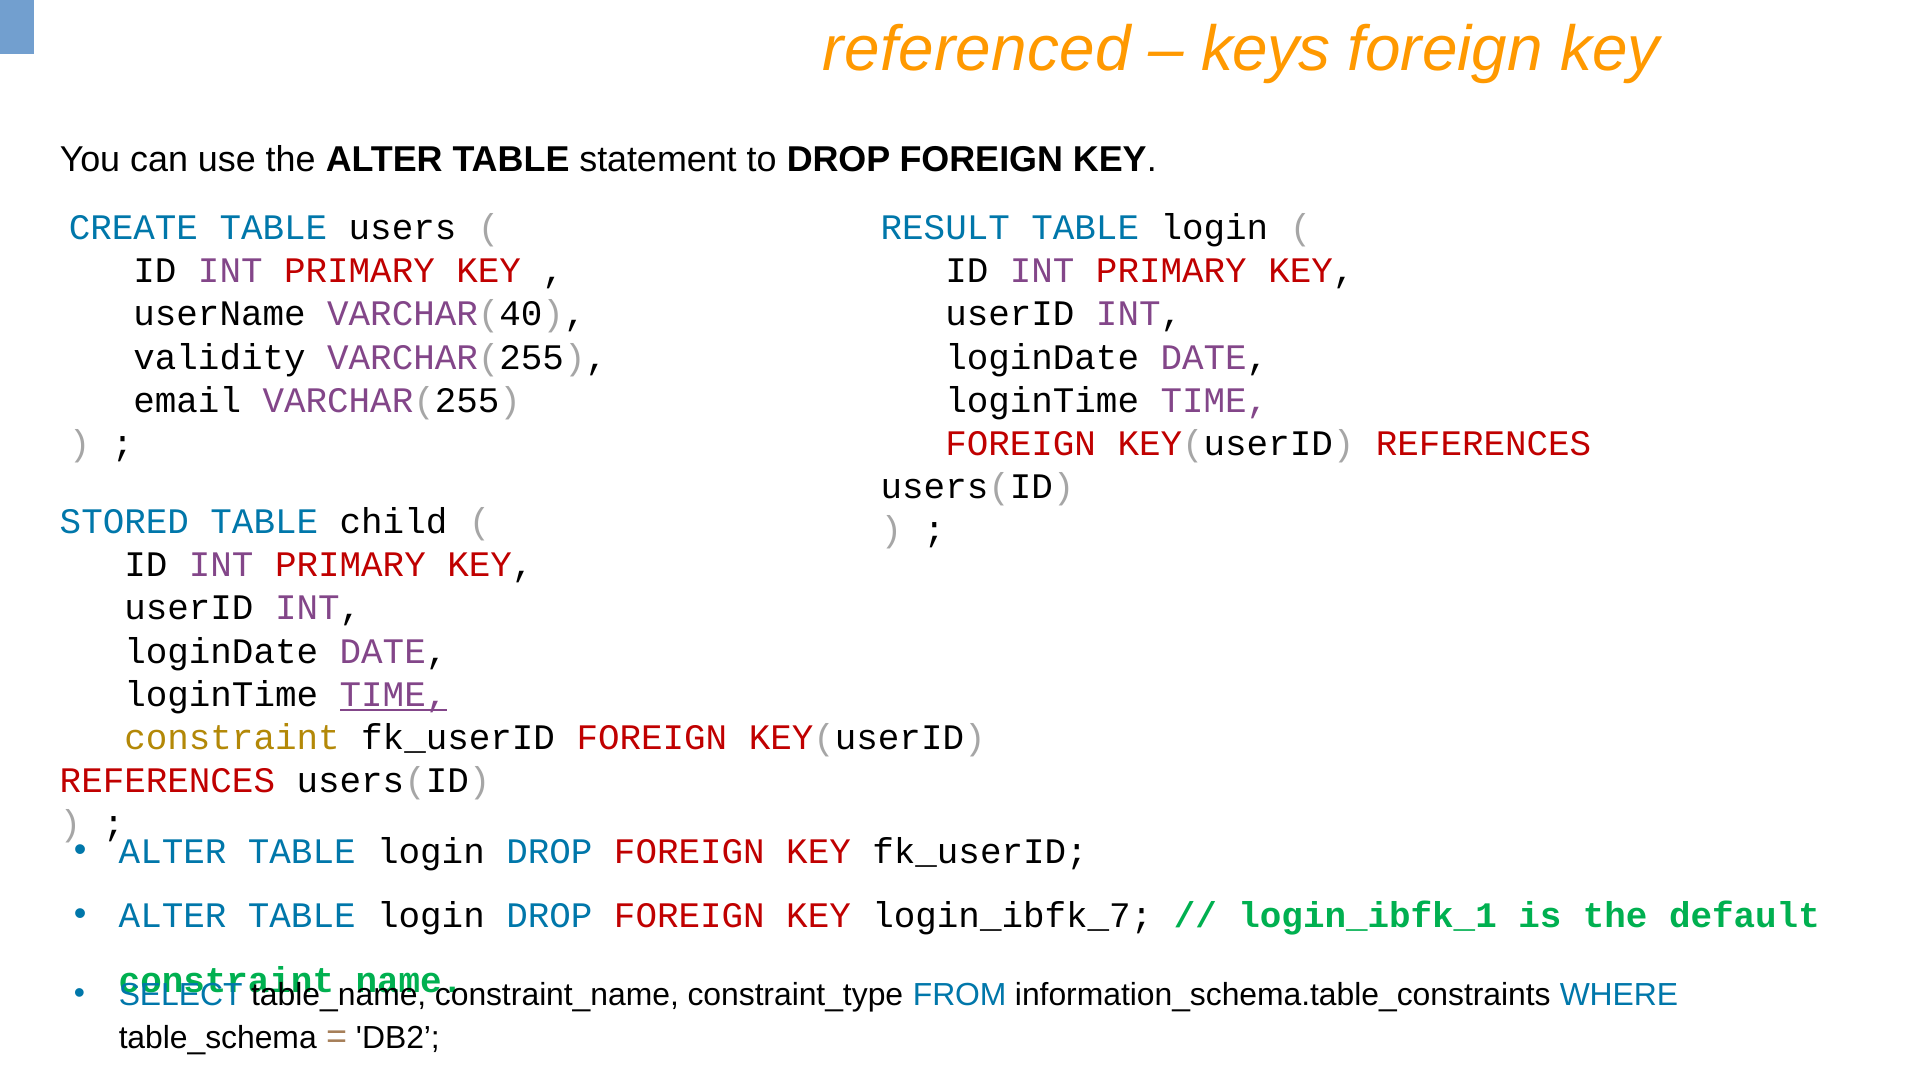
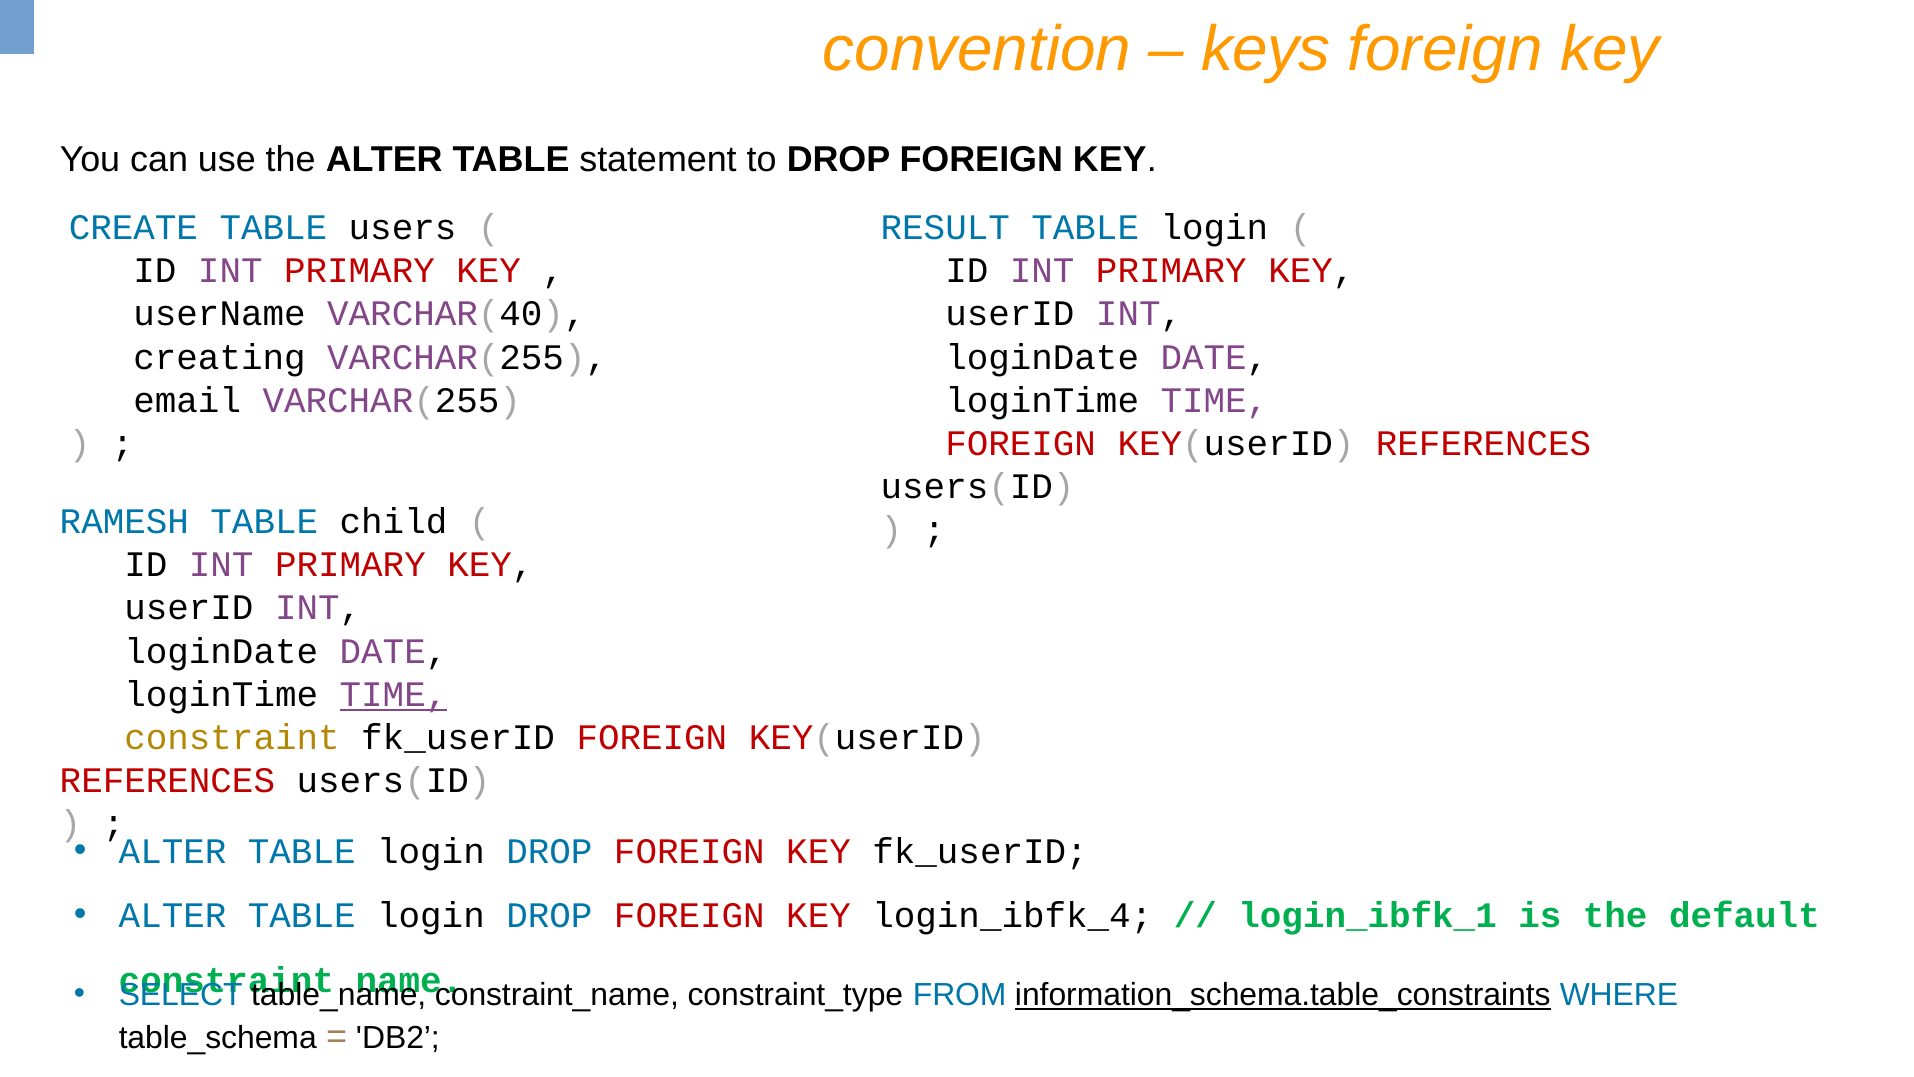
referenced: referenced -> convention (977, 50)
validity: validity -> creating (220, 357)
STORED: STORED -> RAMESH (124, 522)
login_ibfk_7: login_ibfk_7 -> login_ibfk_4 (1012, 916)
information_schema.table_constraints underline: none -> present (1283, 995)
